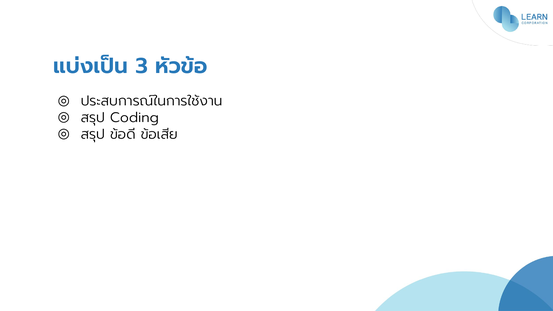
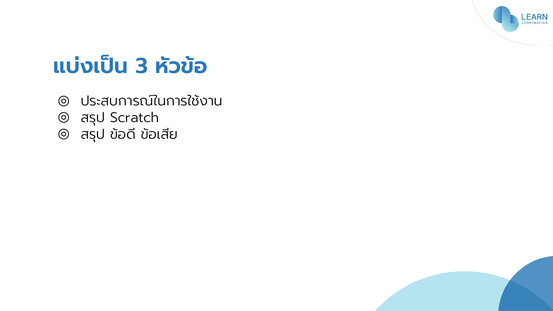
Coding: Coding -> Scratch (135, 118)
